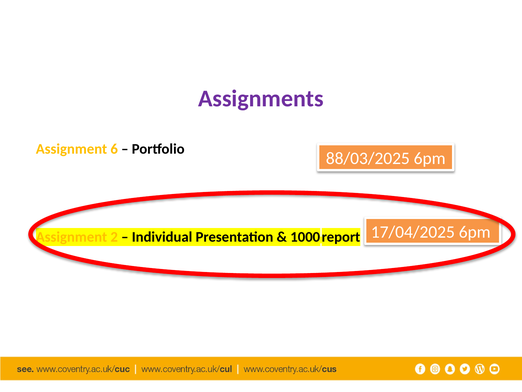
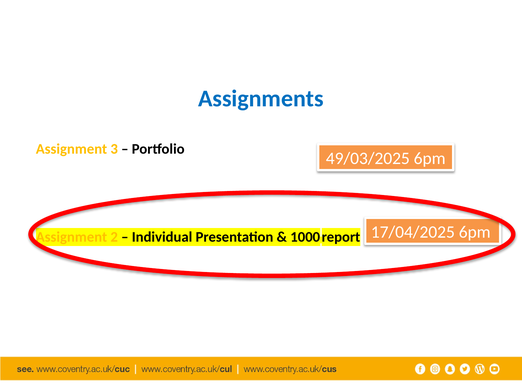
Assignments colour: purple -> blue (261, 99)
6: 6 -> 3 (114, 149)
88/03/2025: 88/03/2025 -> 49/03/2025 (368, 158)
